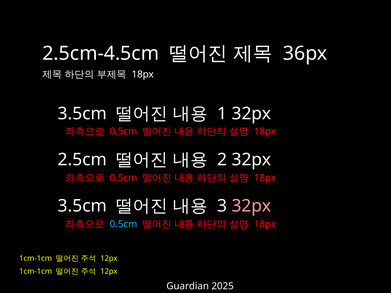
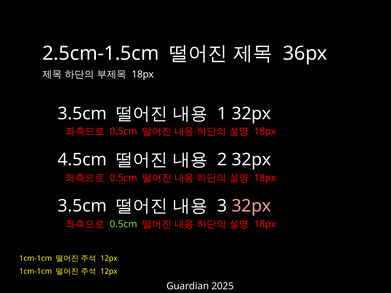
2.5cm-4.5cm: 2.5cm-4.5cm -> 2.5cm-1.5cm (101, 53)
2.5cm: 2.5cm -> 4.5cm (82, 160)
0.5cm colour: light blue -> light green (124, 224)
